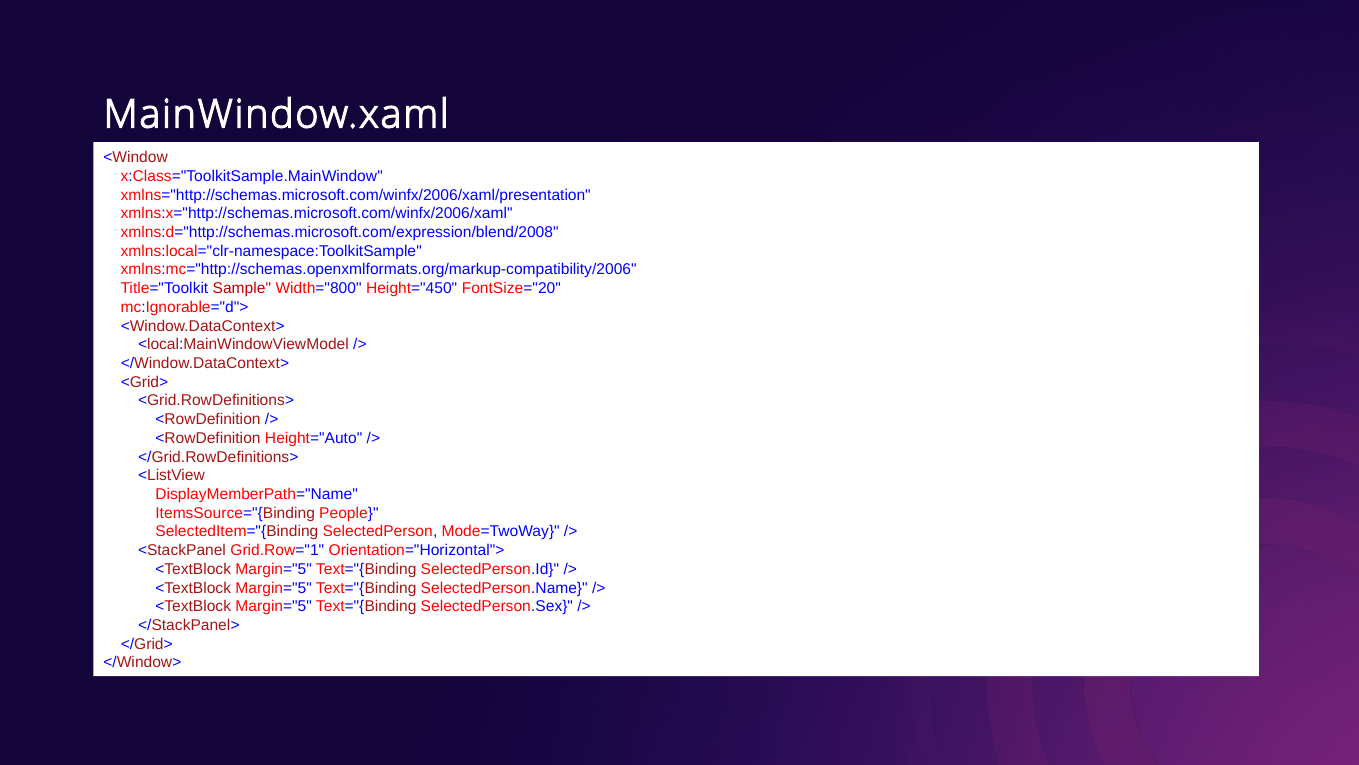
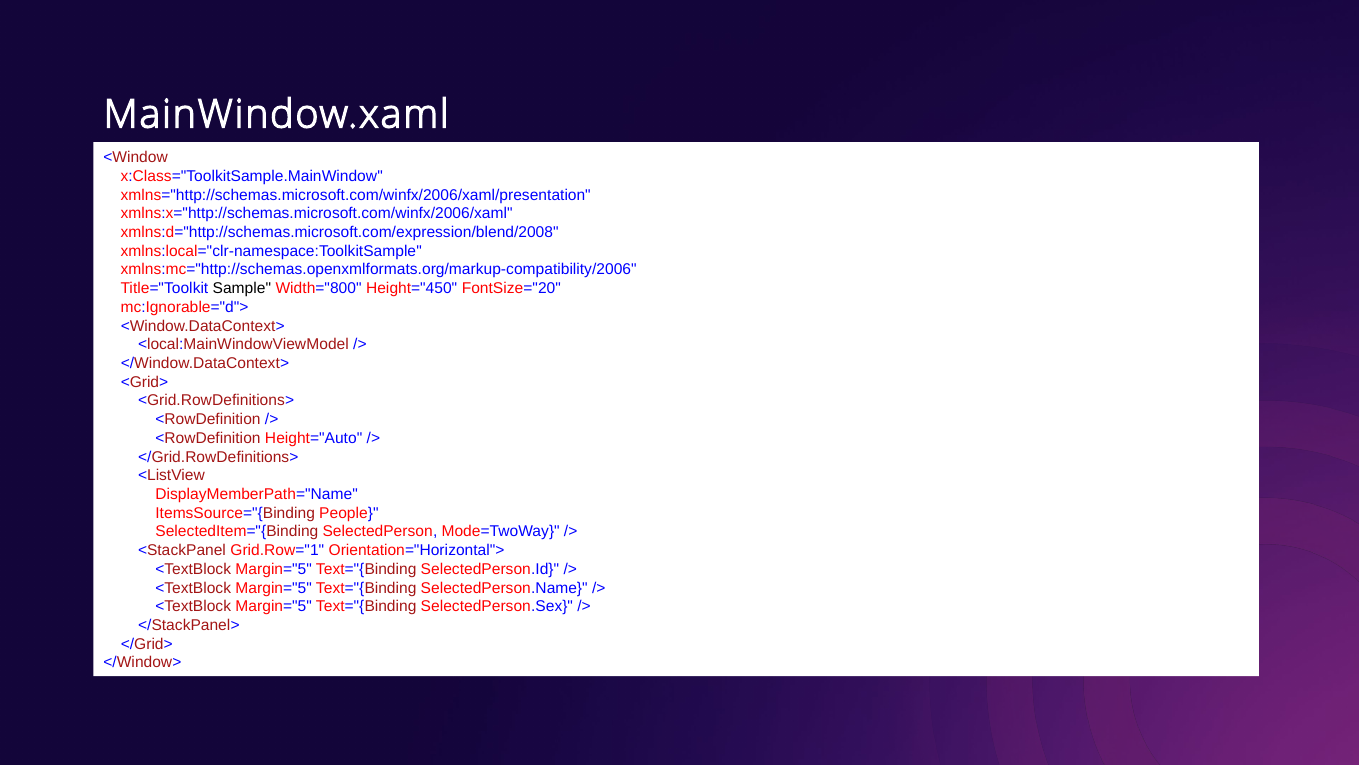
Sample colour: red -> black (242, 288)
